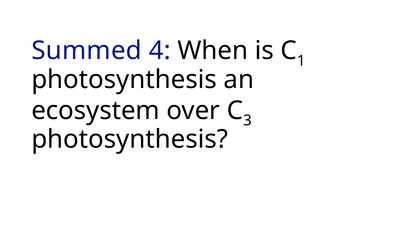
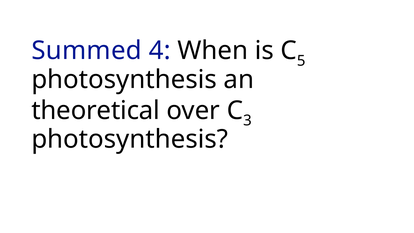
1: 1 -> 5 (301, 61)
ecosystem: ecosystem -> theoretical (96, 111)
